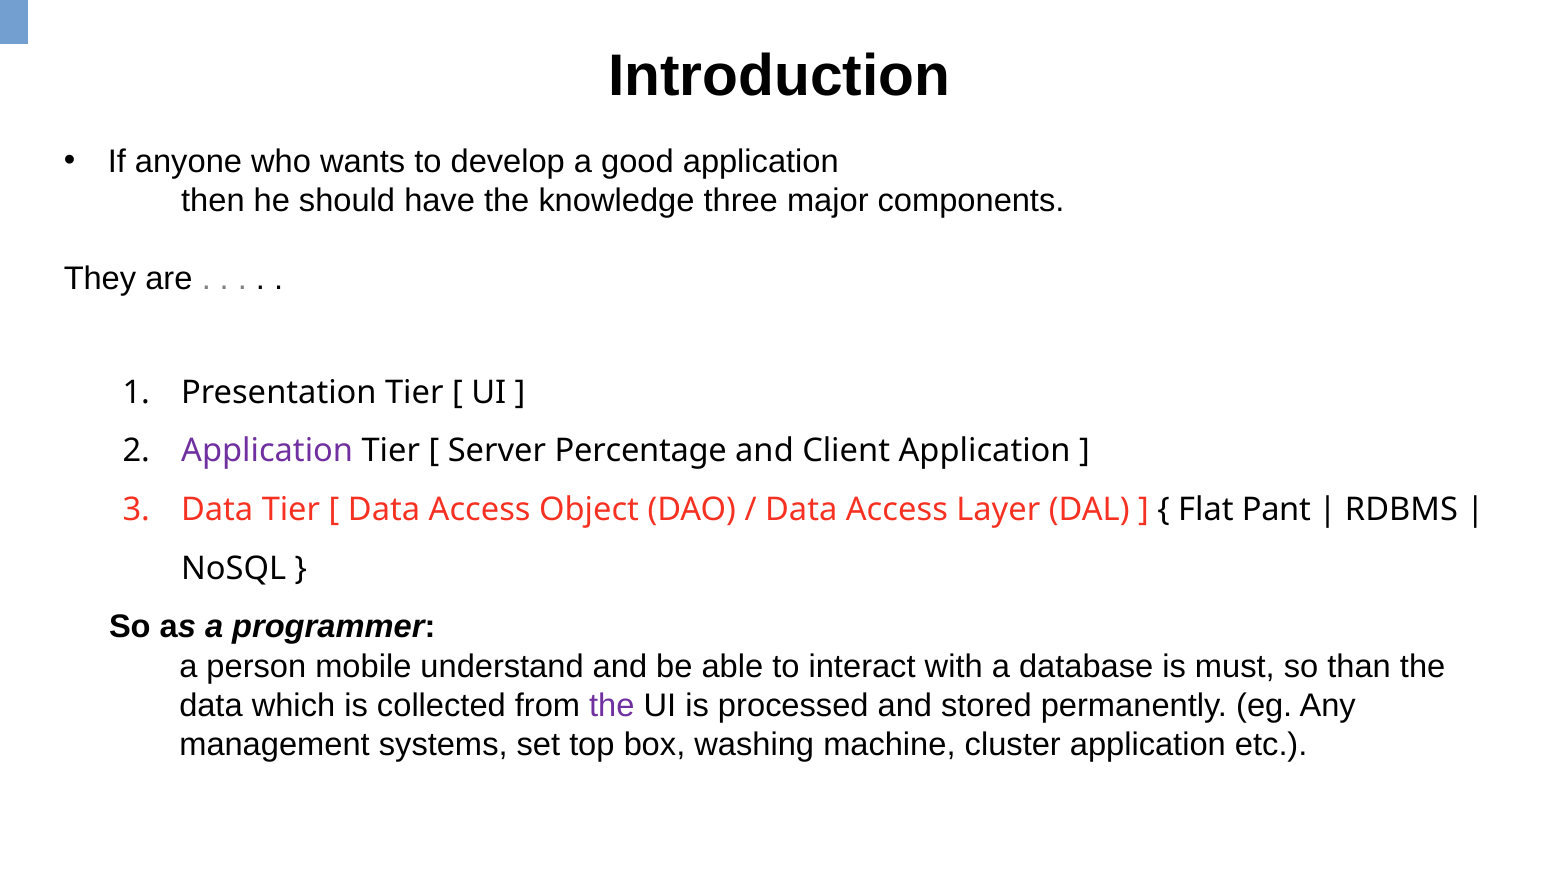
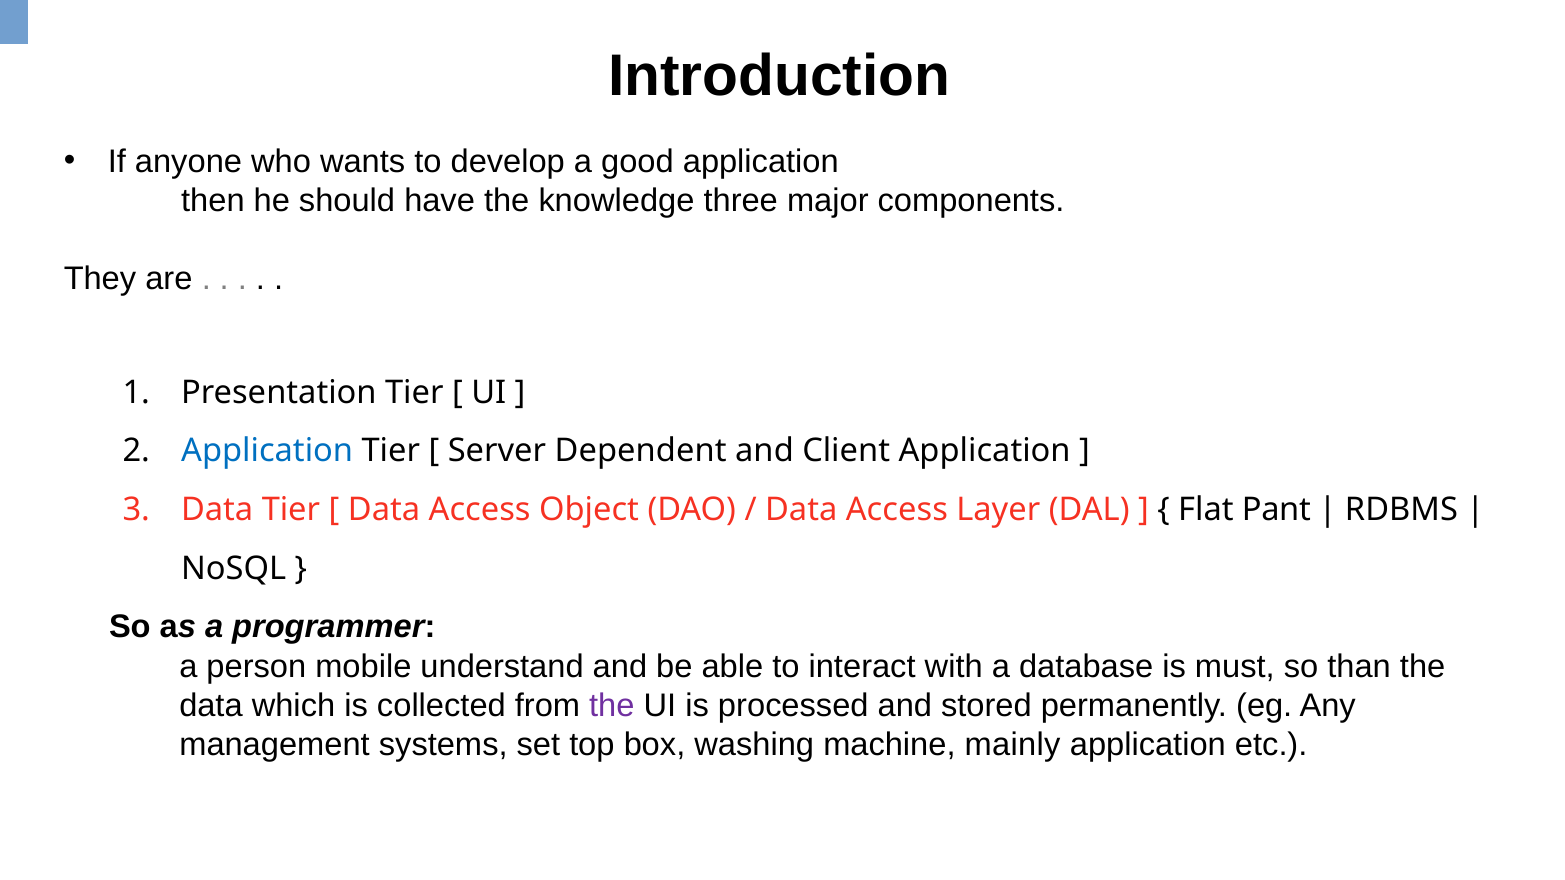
Application colour: purple -> blue (267, 451)
Percentage: Percentage -> Dependent (641, 451)
cluster: cluster -> mainly (1013, 745)
